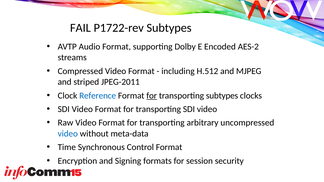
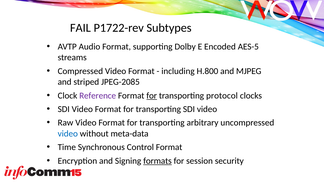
AES-2: AES-2 -> AES-5 (248, 47)
H.512: H.512 -> H.800 (207, 71)
JPEG-2011: JPEG-2011 -> JPEG-2085 (120, 82)
Reference colour: blue -> purple (98, 96)
transporting subtypes: subtypes -> protocol (222, 96)
formats underline: none -> present (157, 161)
